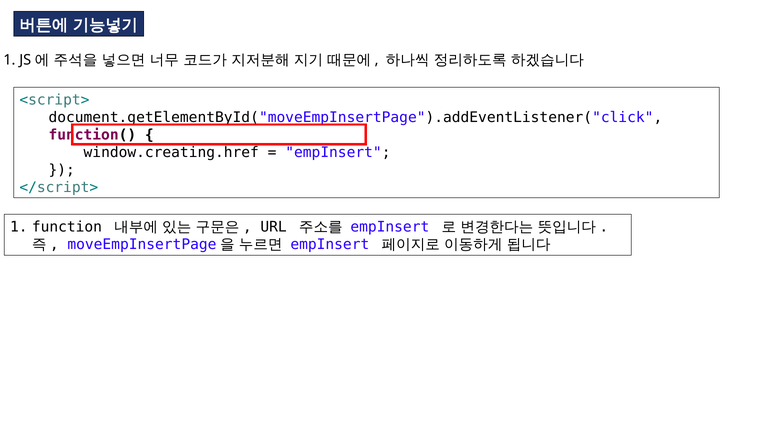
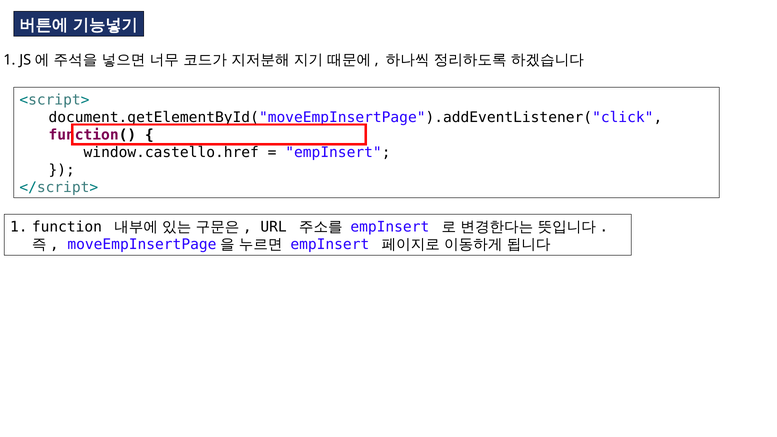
window.creating.href: window.creating.href -> window.castello.href (171, 152)
